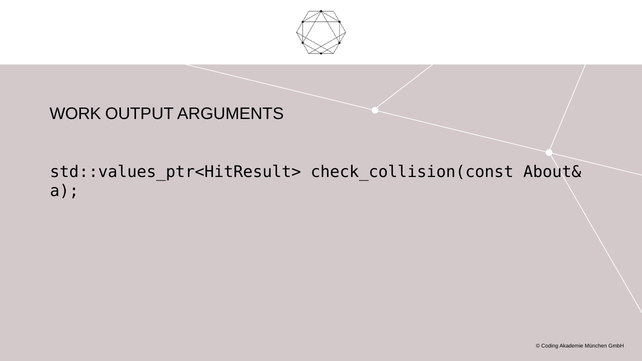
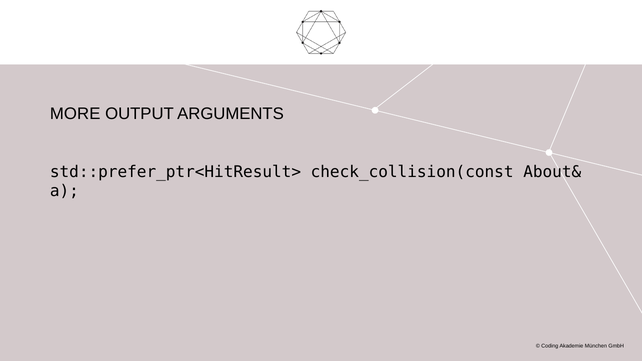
WORK: WORK -> MORE (75, 114)
std::values_ptr<HitResult>: std::values_ptr<HitResult> -> std::prefer_ptr<HitResult> (175, 172)
